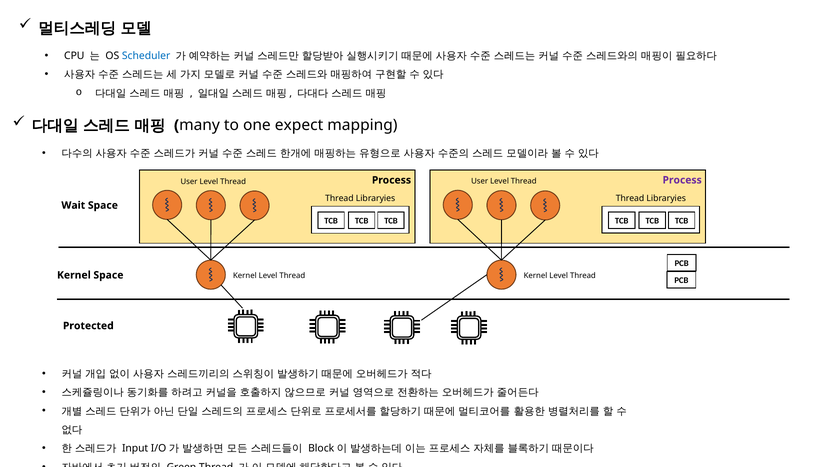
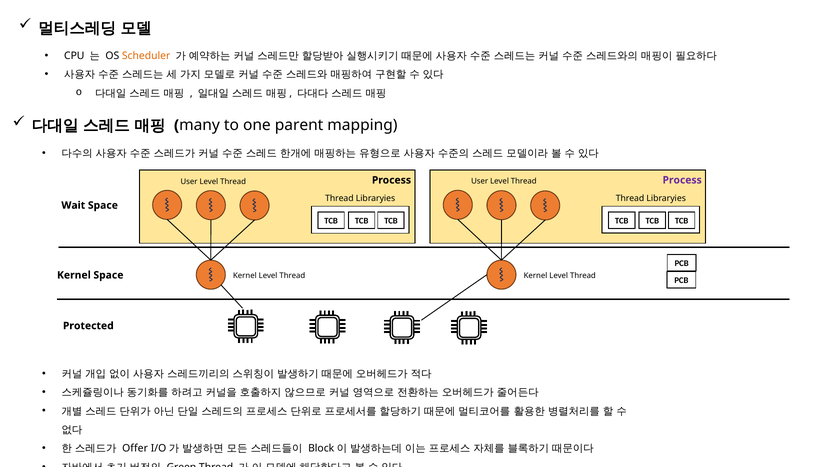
Scheduler colour: blue -> orange (146, 56)
expect: expect -> parent (299, 125)
Input: Input -> Offer (135, 448)
